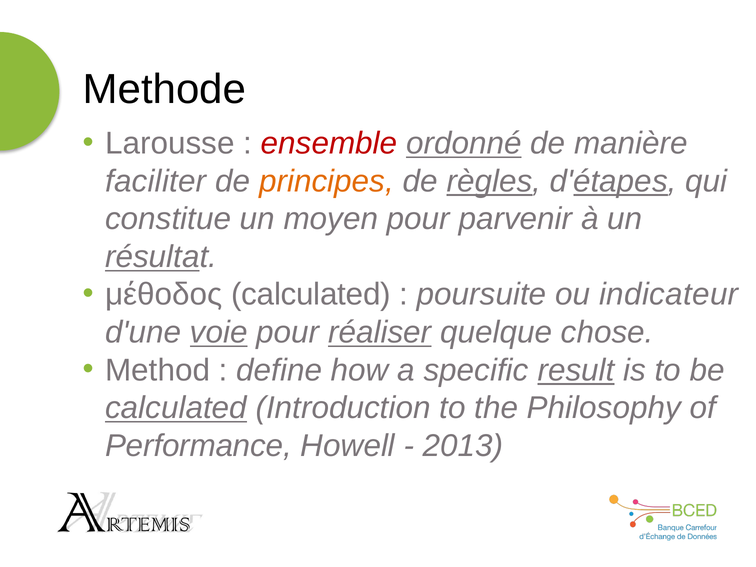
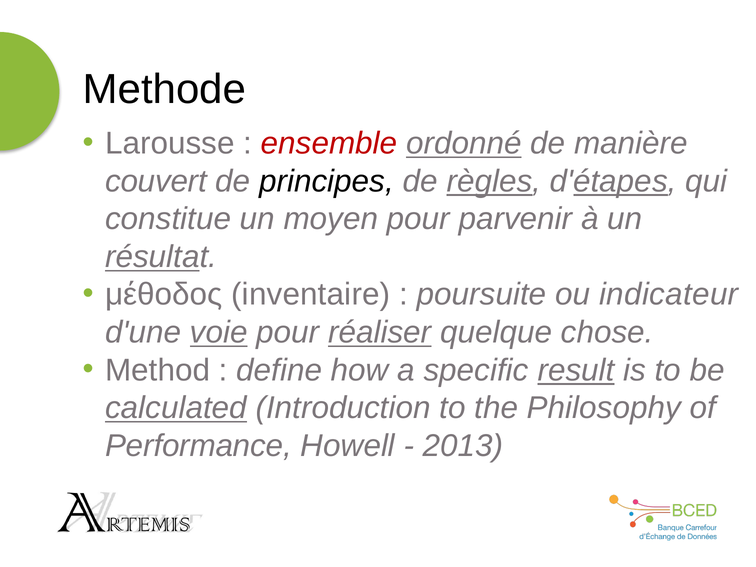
faciliter: faciliter -> couvert (156, 181)
principes colour: orange -> black (326, 181)
μέθοδος calculated: calculated -> inventaire (311, 295)
